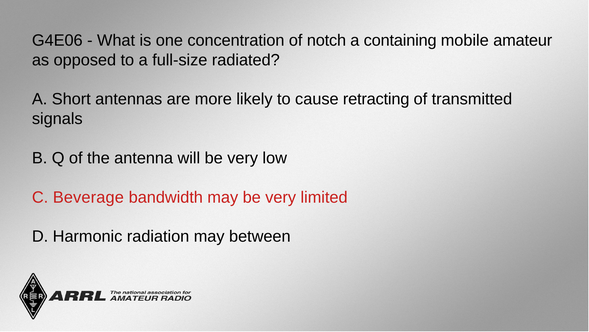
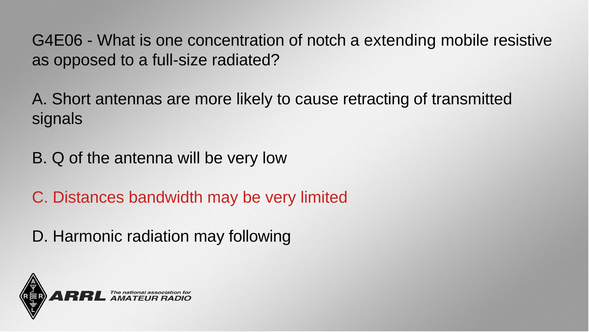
containing: containing -> extending (400, 40)
amateur: amateur -> resistive (523, 40)
Beverage: Beverage -> Distances (88, 197)
between: between -> following (260, 236)
